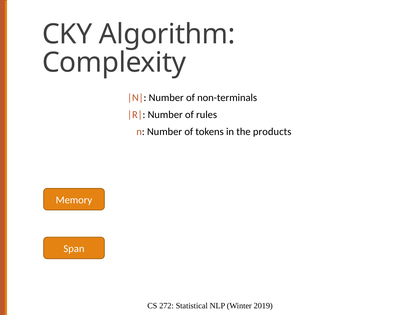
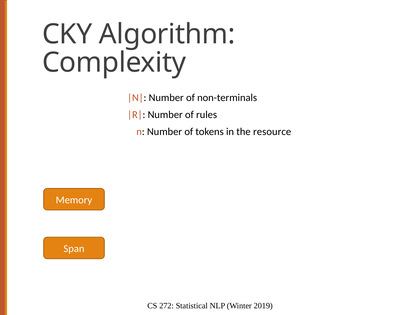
products: products -> resource (272, 132)
